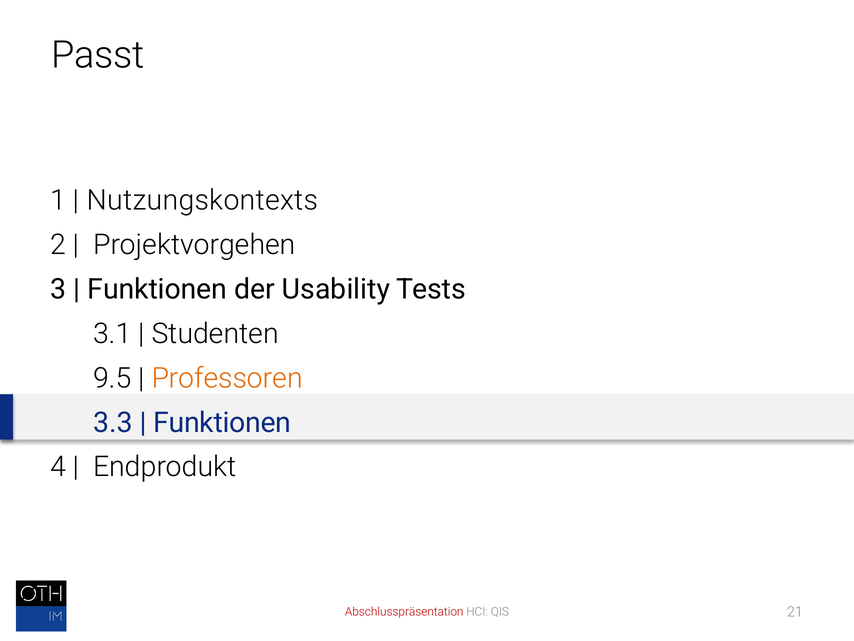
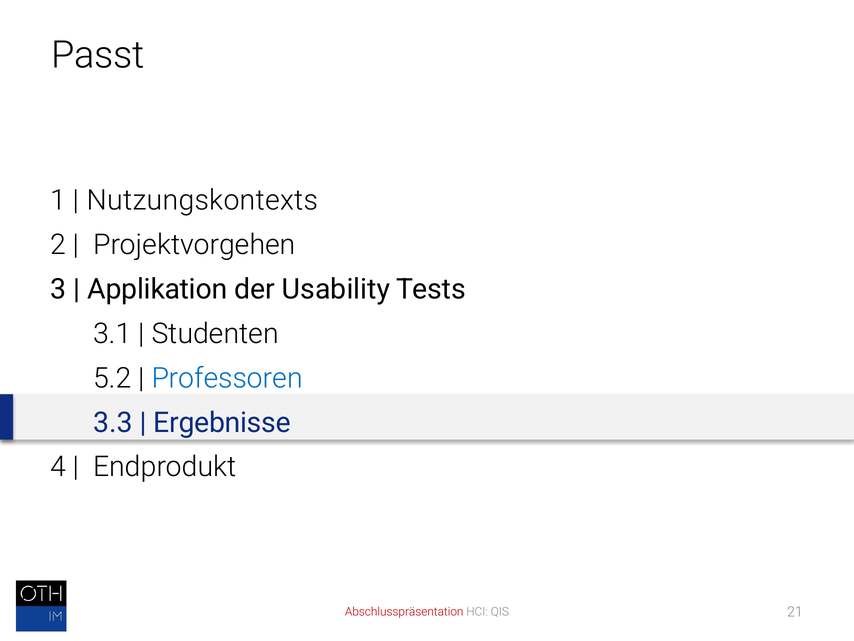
Funktionen: Funktionen -> Applikation (157, 289)
9.5: 9.5 -> 5.2 (112, 378)
Professoren colour: orange -> blue (227, 378)
Funktionen: Funktionen -> Ergebnisse (222, 422)
